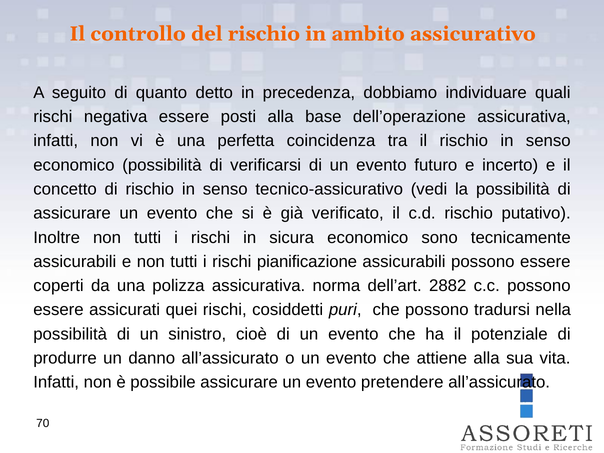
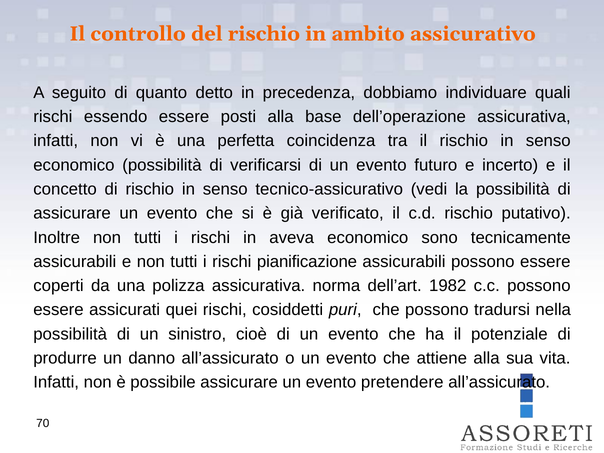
negativa: negativa -> essendo (116, 117)
sicura: sicura -> aveva (292, 237)
2882: 2882 -> 1982 (448, 286)
